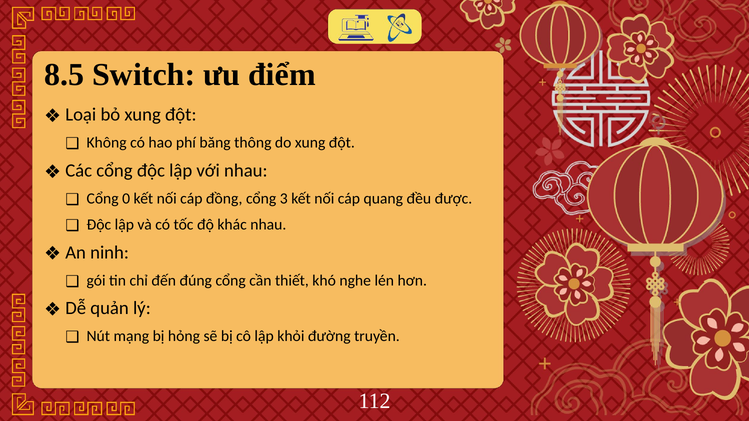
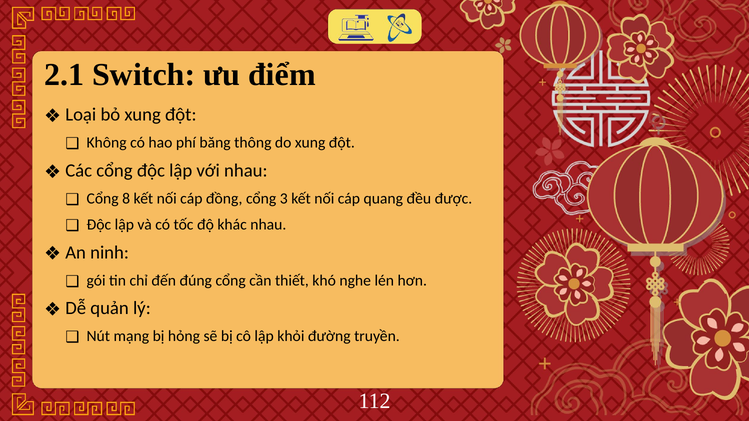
8.5: 8.5 -> 2.1 (64, 75)
0: 0 -> 8 (126, 199)
